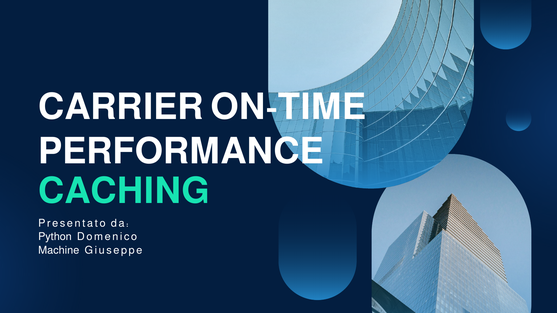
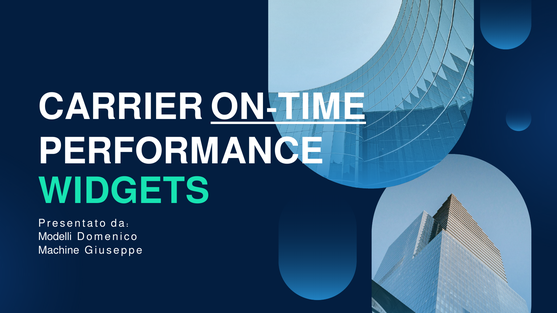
ON-TIME underline: none -> present (288, 107)
CACHING: CACHING -> WIDGETS (124, 191)
Python: Python -> Modelli (55, 237)
